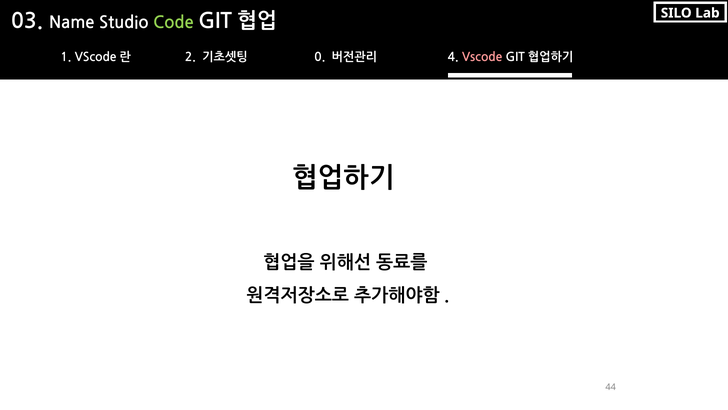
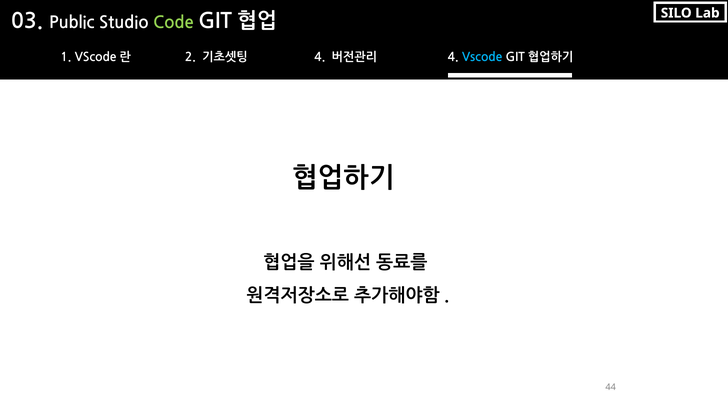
Name: Name -> Public (72, 23)
Vscode colour: pink -> light blue (482, 57)
0: 0 -> 4 (320, 57)
